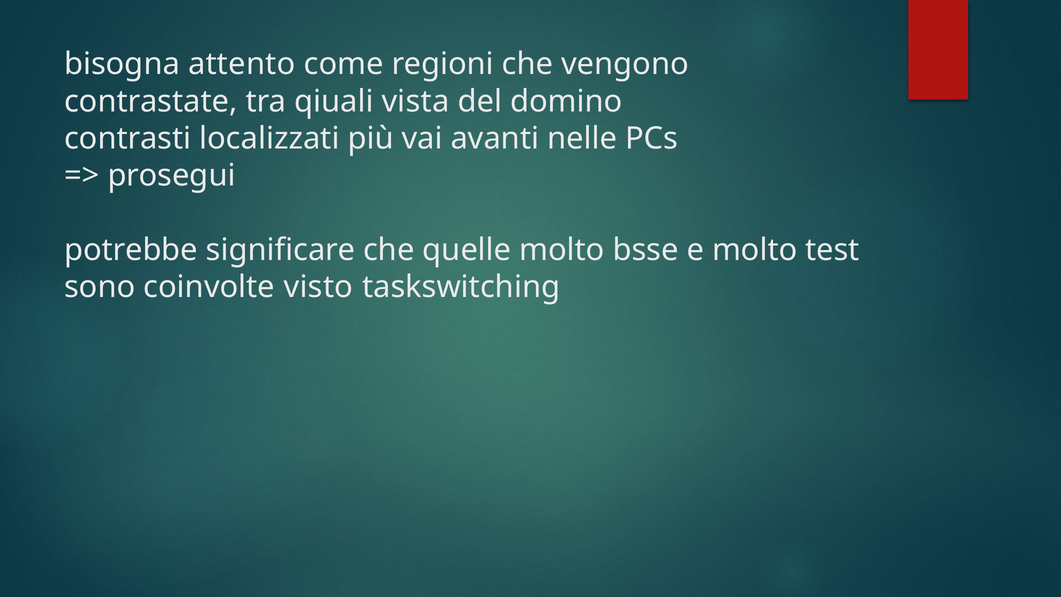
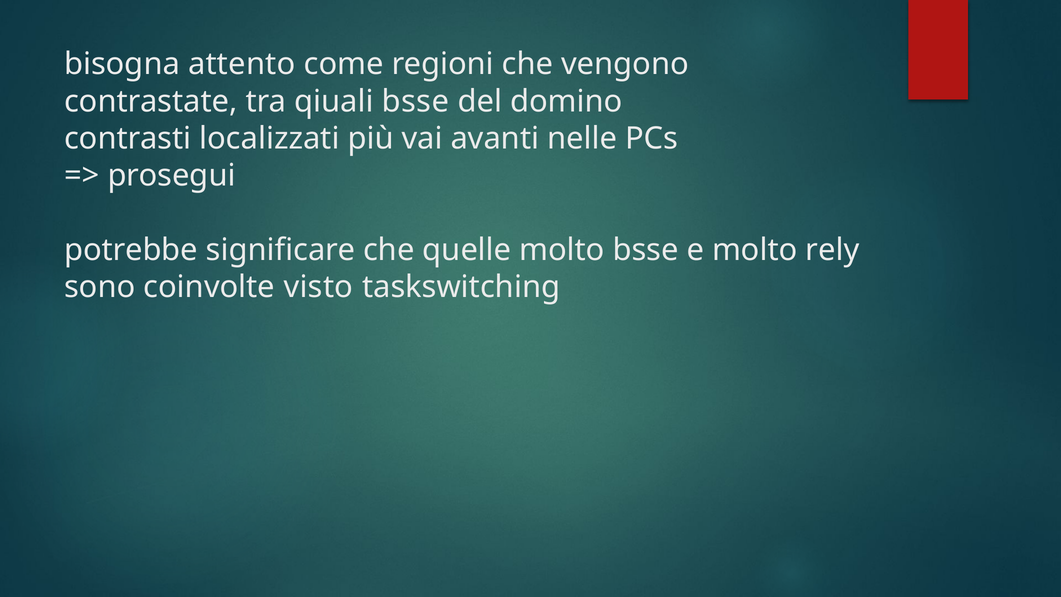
qiuali vista: vista -> bsse (415, 101)
test: test -> rely (832, 250)
